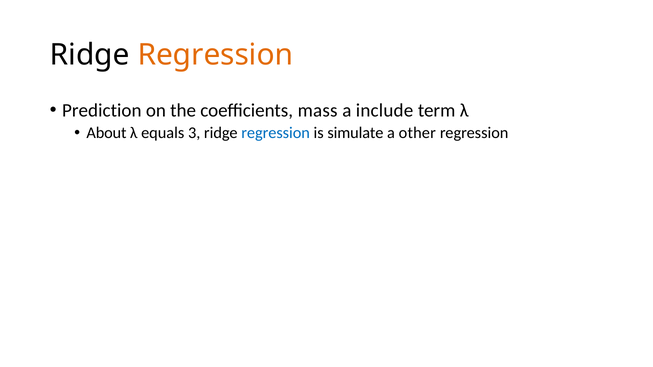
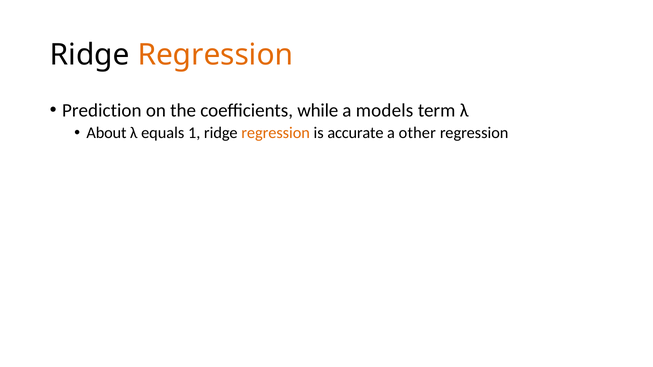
mass: mass -> while (318, 110)
include: include -> models (385, 110)
3: 3 -> 1 (194, 133)
regression colour: blue -> orange (276, 133)
simulate: simulate -> accurate (355, 133)
